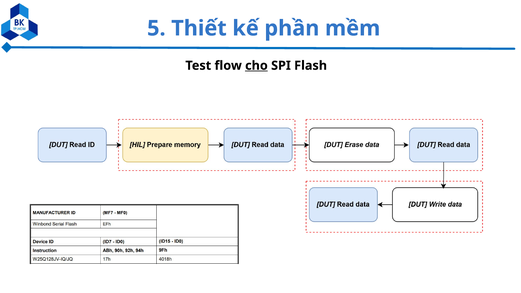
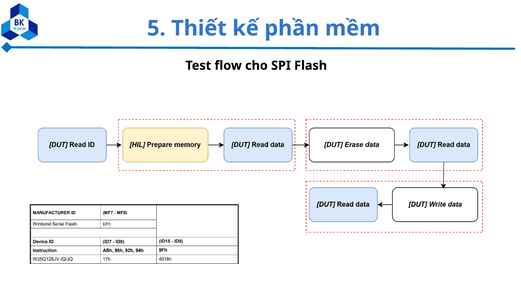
cho underline: present -> none (256, 66)
